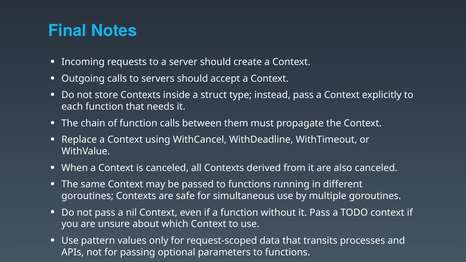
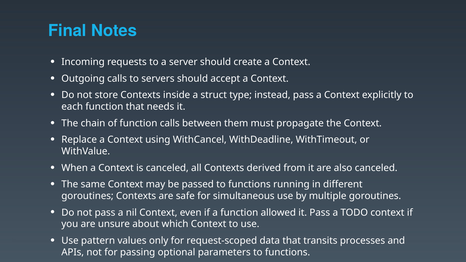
without: without -> allowed (278, 213)
